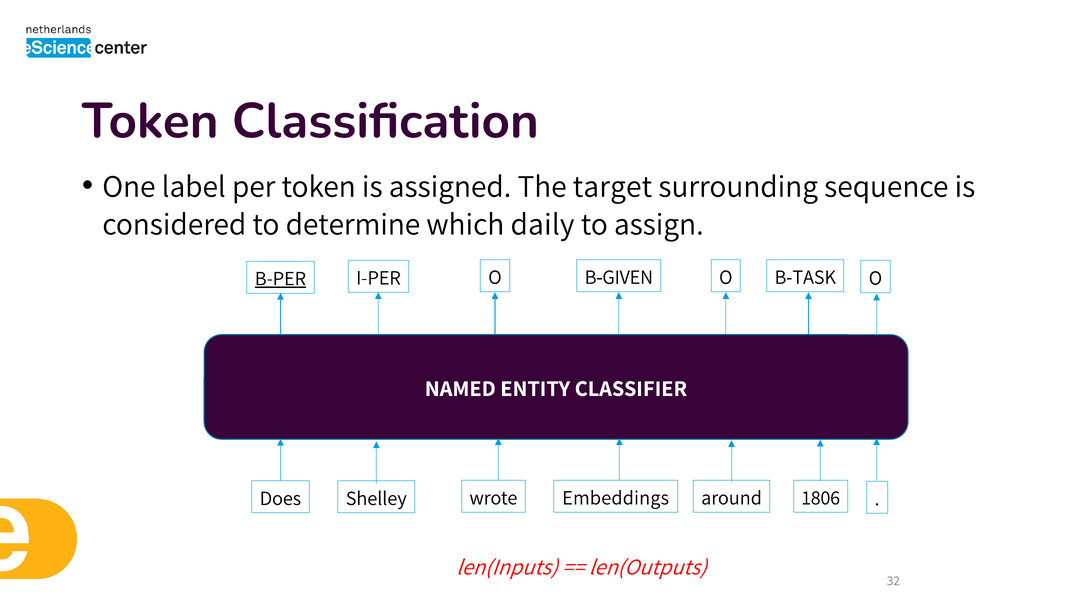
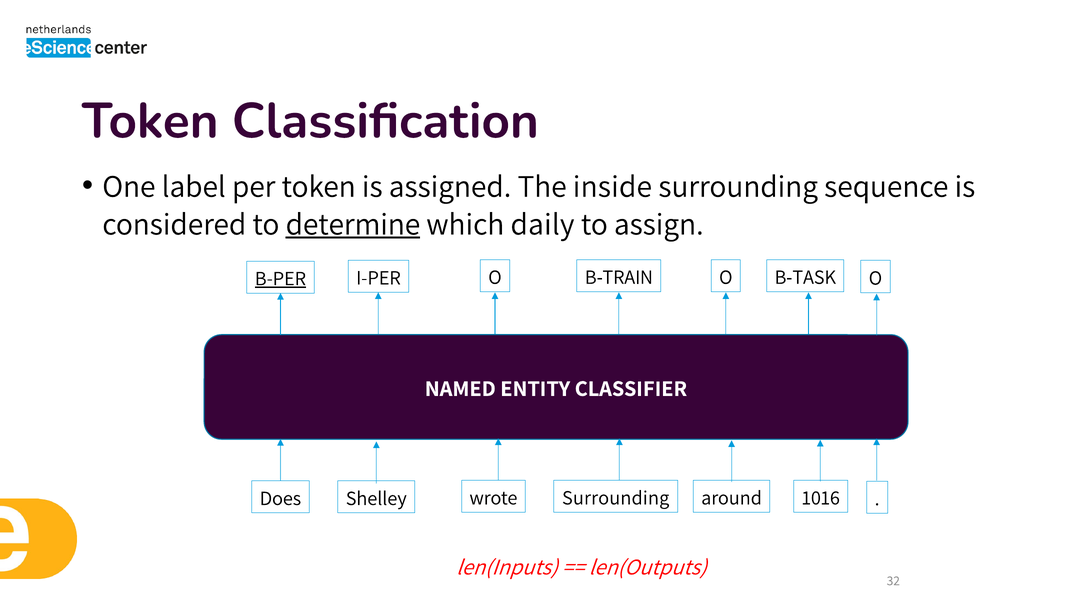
target: target -> inside (612, 186)
determine underline: none -> present (353, 224)
B-GIVEN: B-GIVEN -> B-TRAIN (619, 277)
1806: 1806 -> 1016 (821, 498)
wrote Embeddings: Embeddings -> Surrounding (616, 498)
